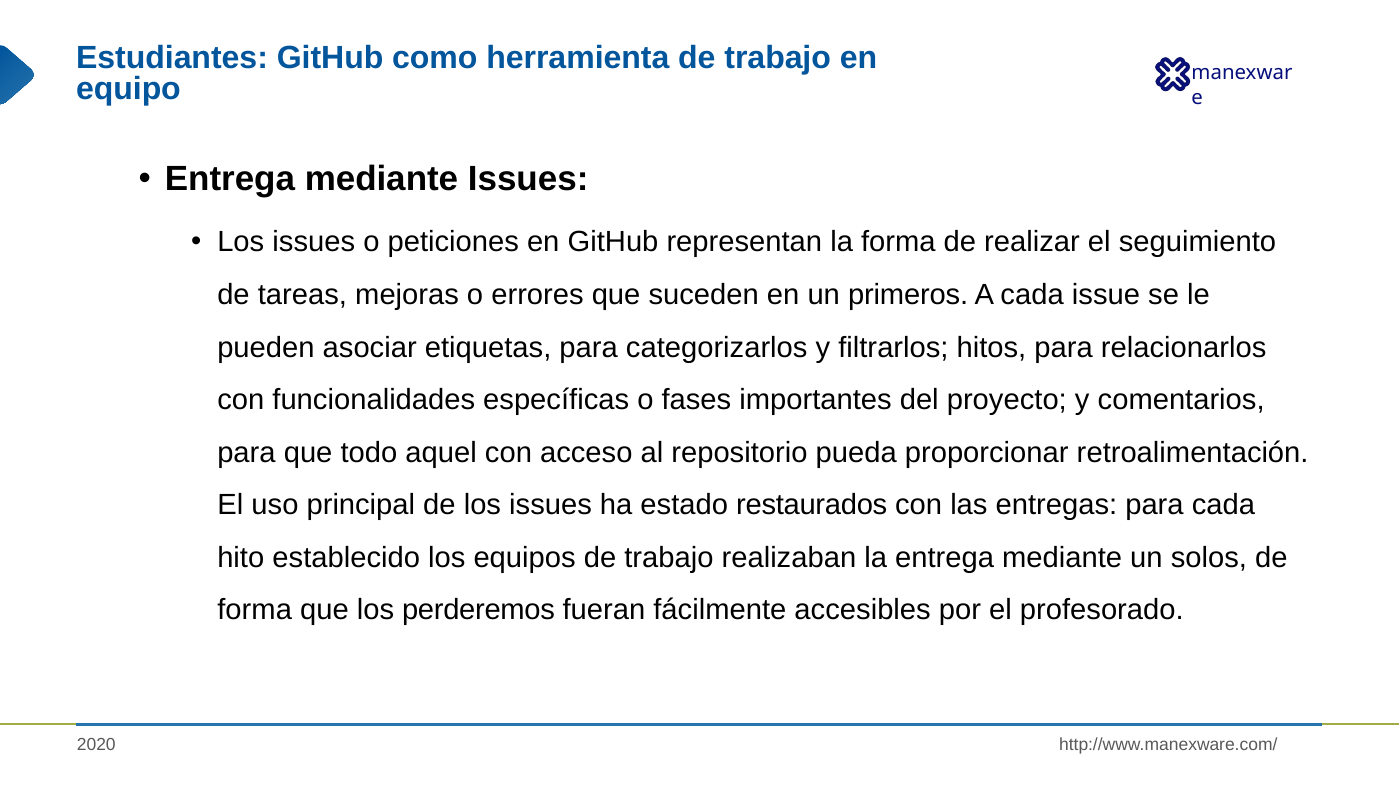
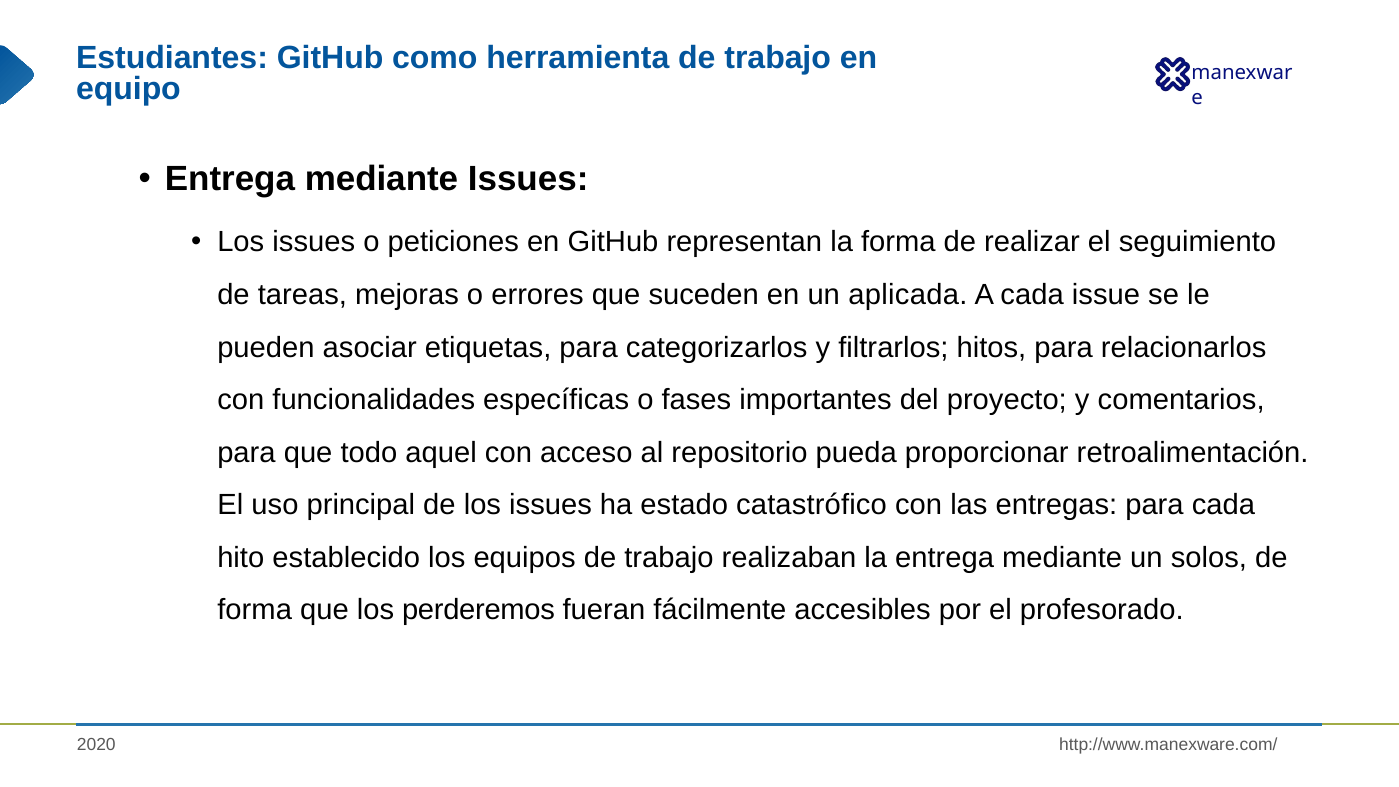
primeros: primeros -> aplicada (908, 295)
restaurados: restaurados -> catastrófico (811, 505)
